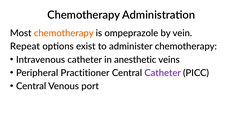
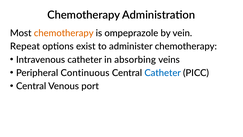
anesthetic: anesthetic -> absorbing (135, 60)
Practitioner: Practitioner -> Continuous (85, 73)
Catheter colour: purple -> blue (163, 73)
